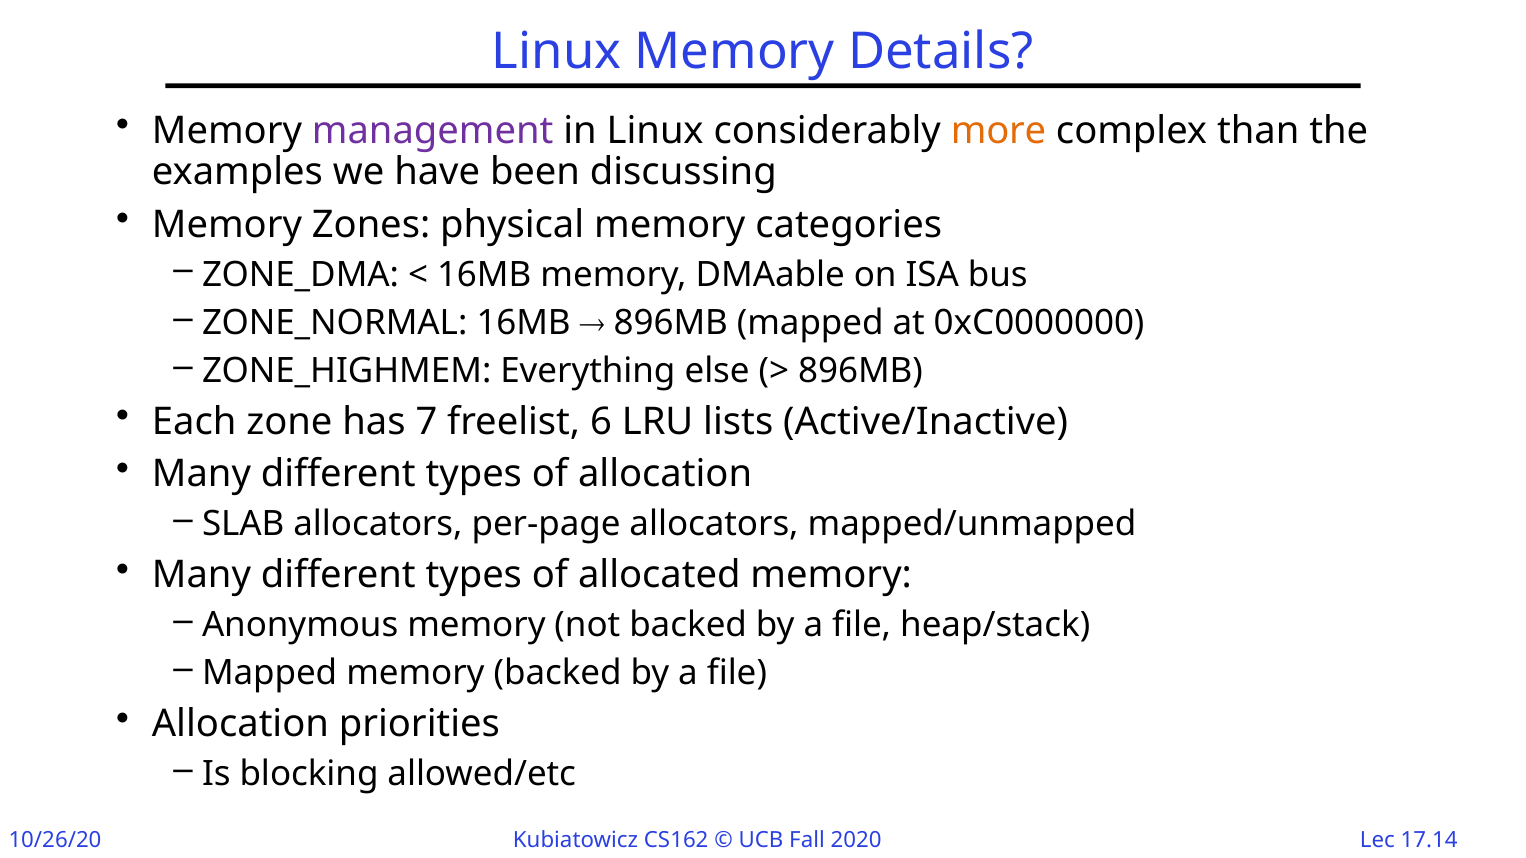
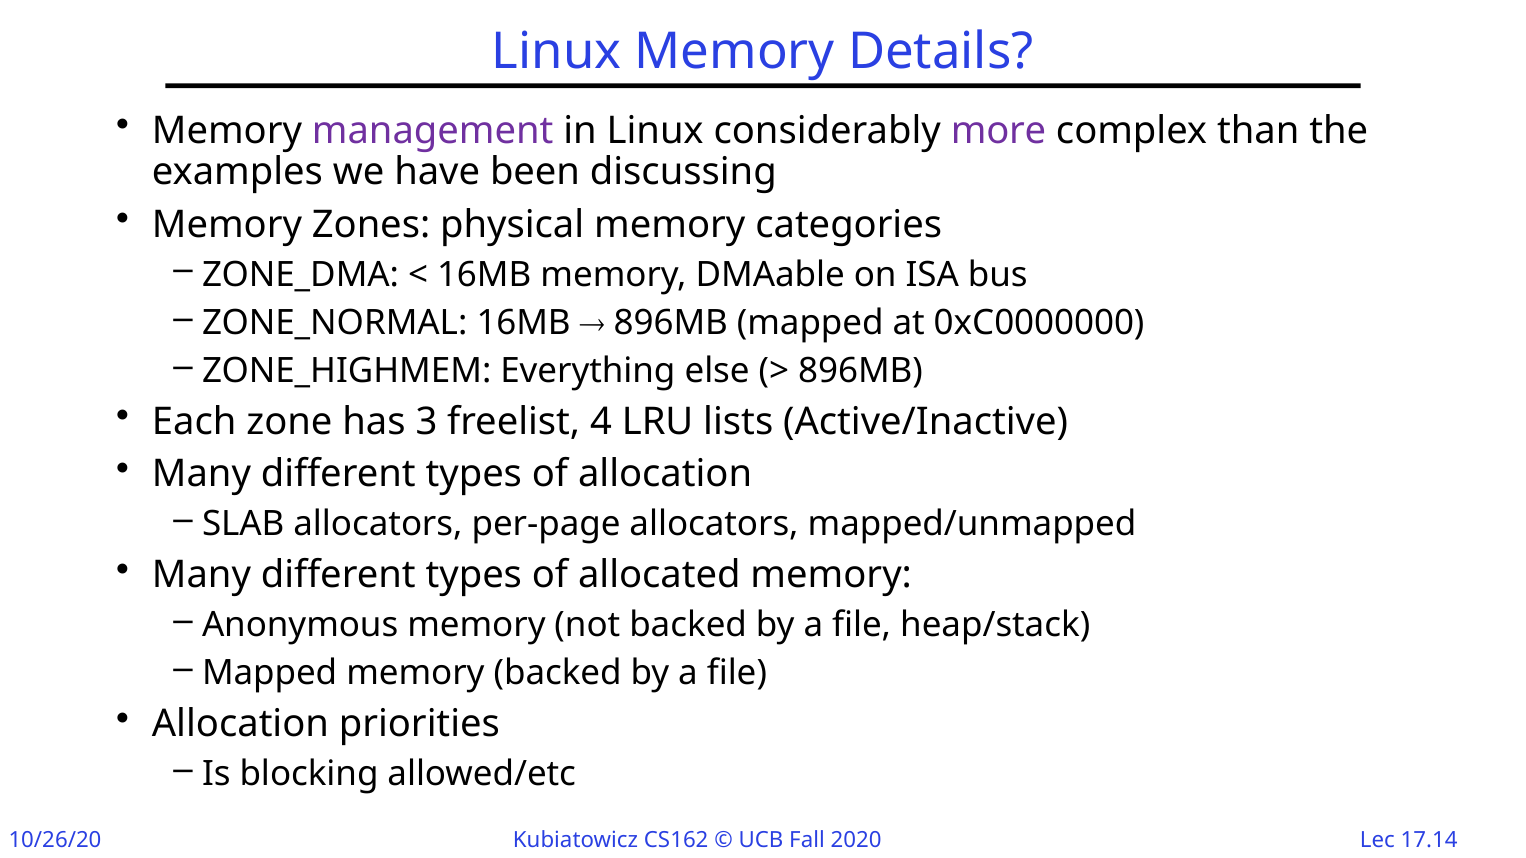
more colour: orange -> purple (999, 131)
7: 7 -> 3 (426, 422)
6: 6 -> 4 (601, 422)
